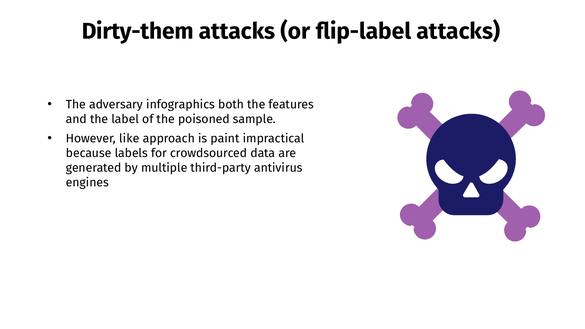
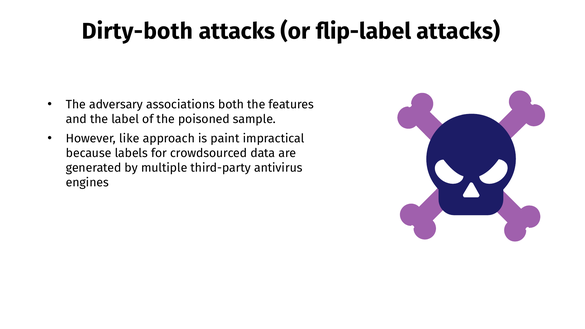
Dirty-them: Dirty-them -> Dirty-both (137, 31)
infographics: infographics -> associations (181, 105)
